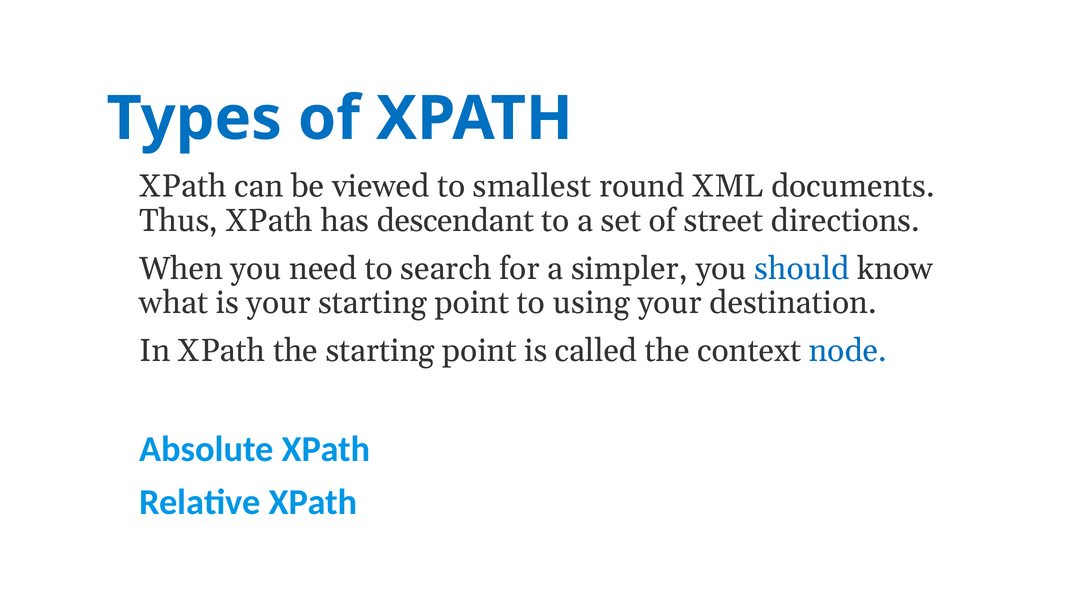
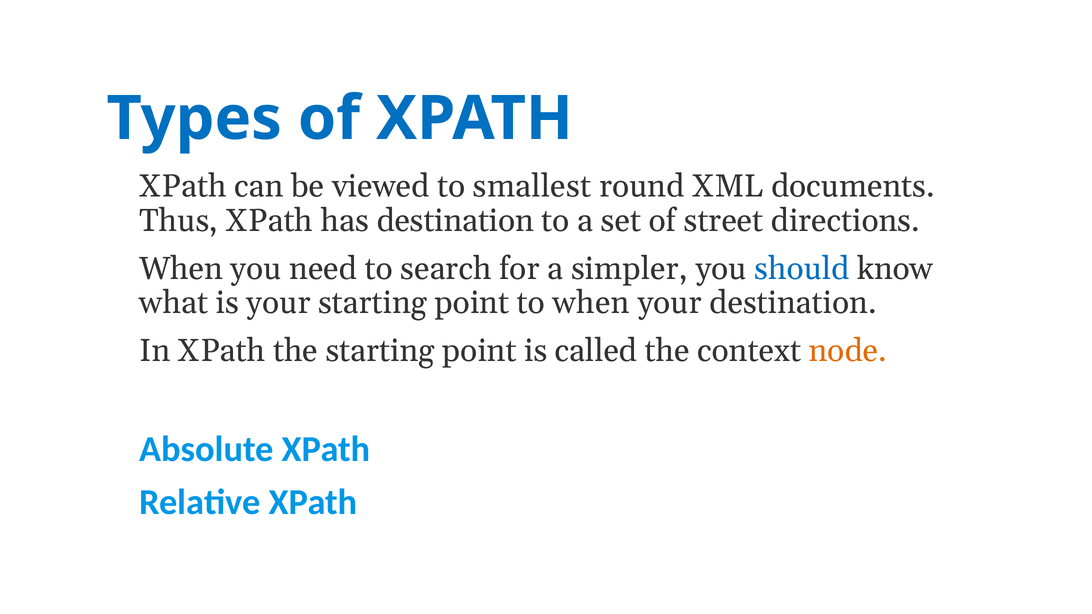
has descendant: descendant -> destination (455, 221)
to using: using -> when (591, 303)
node colour: blue -> orange (848, 351)
